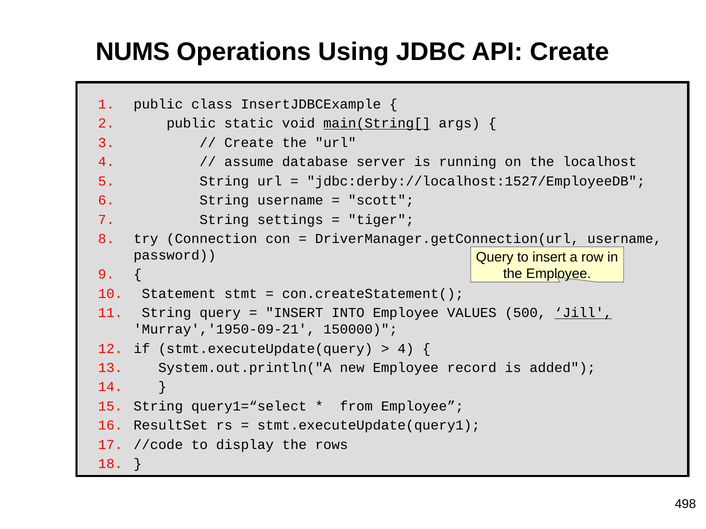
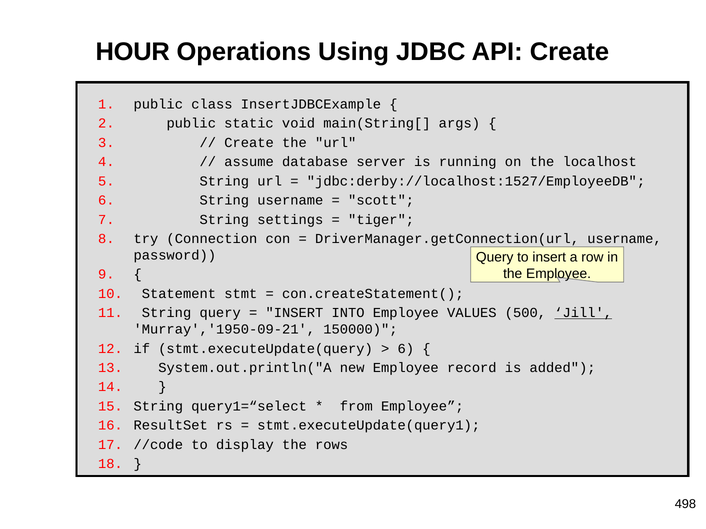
NUMS: NUMS -> HOUR (133, 52)
main(String[ underline: present -> none (377, 124)
4: 4 -> 6 (406, 349)
